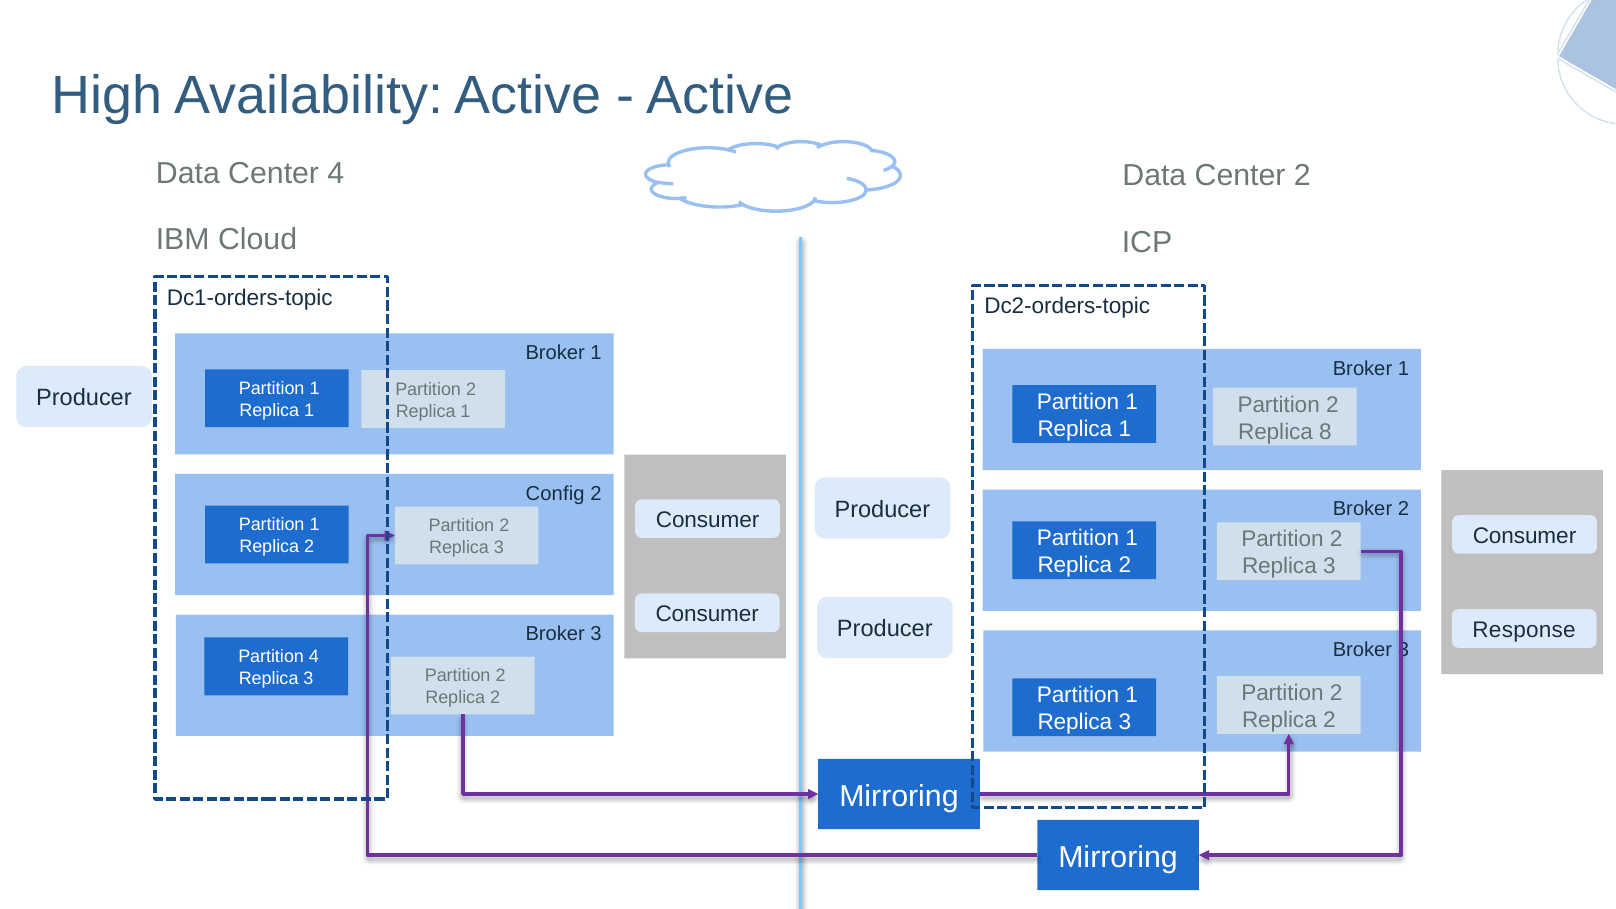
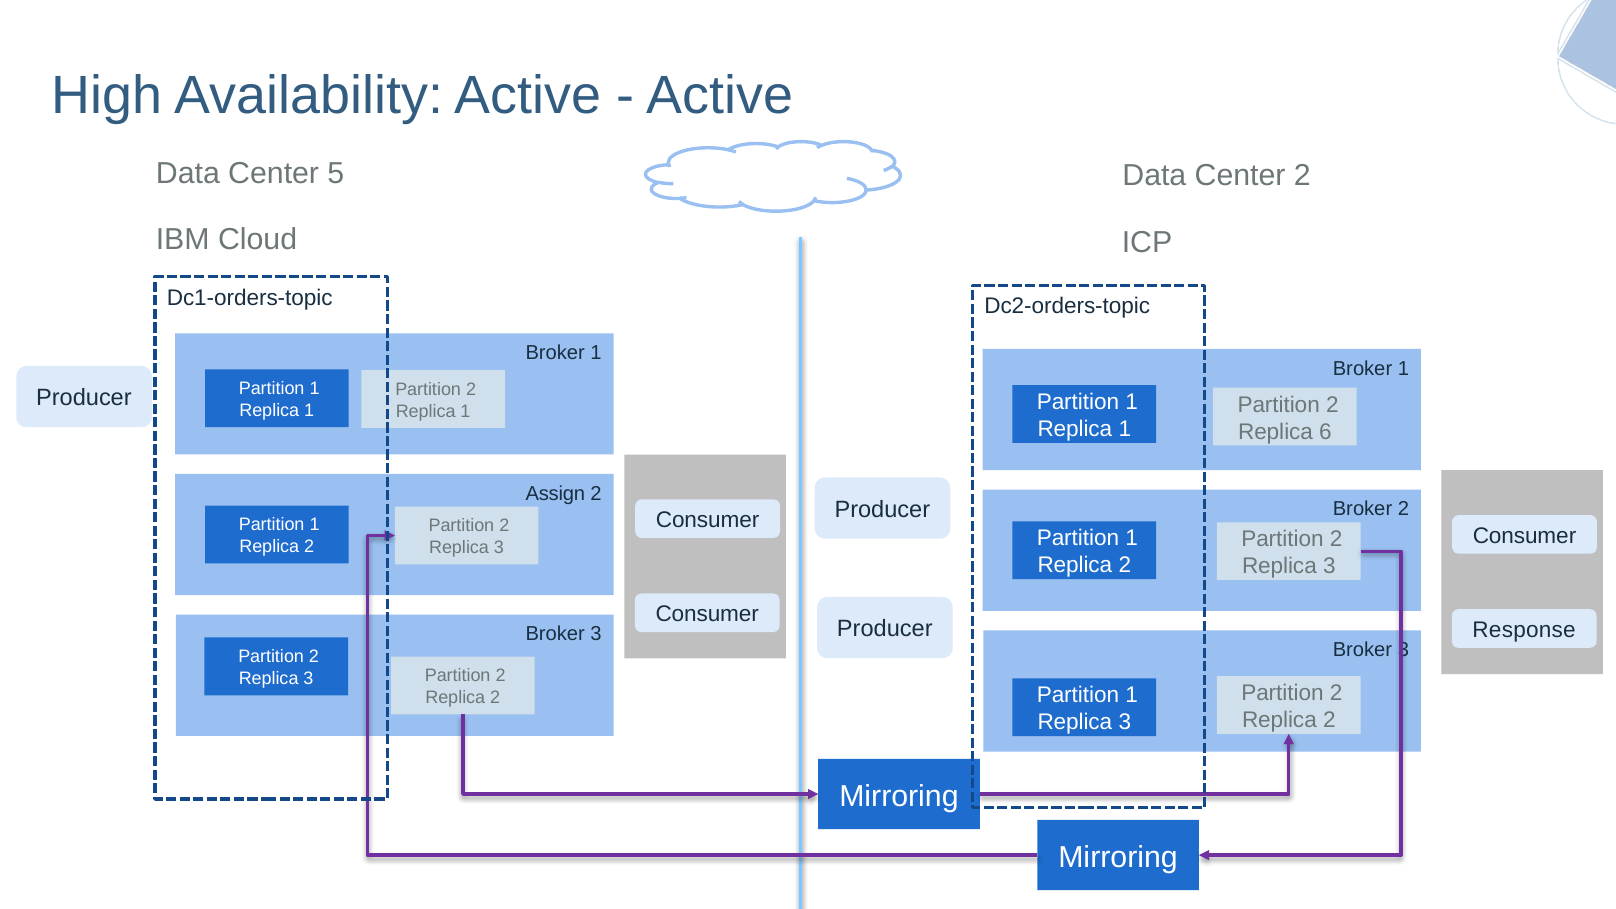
Center 4: 4 -> 5 (336, 174)
8: 8 -> 6 (1325, 432)
Config: Config -> Assign (555, 493)
4: 4 -> 2 (314, 657)
